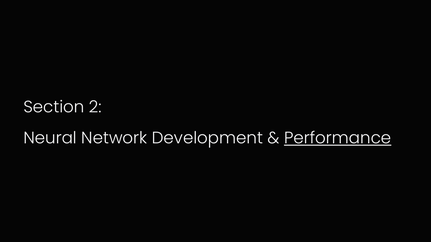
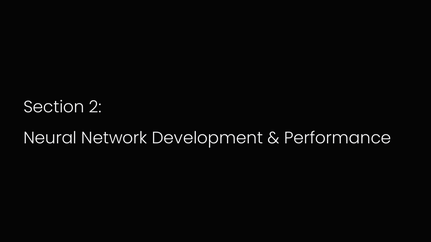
Performance underline: present -> none (338, 138)
